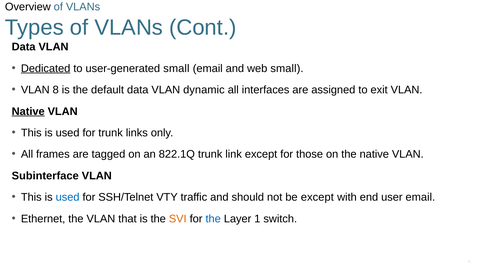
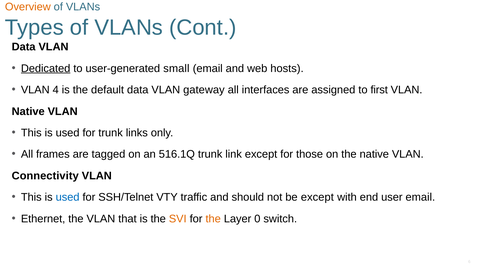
Overview colour: black -> orange (28, 7)
web small: small -> hosts (287, 68)
8: 8 -> 4 (56, 90)
dynamic: dynamic -> gateway (204, 90)
exit: exit -> first (379, 90)
Native underline: present -> none (28, 111)
822.1Q: 822.1Q -> 516.1Q (177, 154)
Subinterface: Subinterface -> Connectivity (45, 176)
the colour: blue -> orange (213, 219)
1: 1 -> 0 (257, 219)
